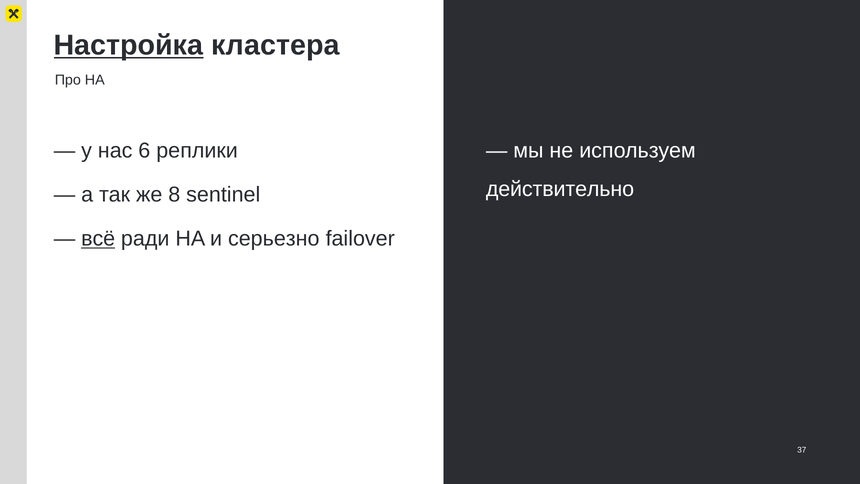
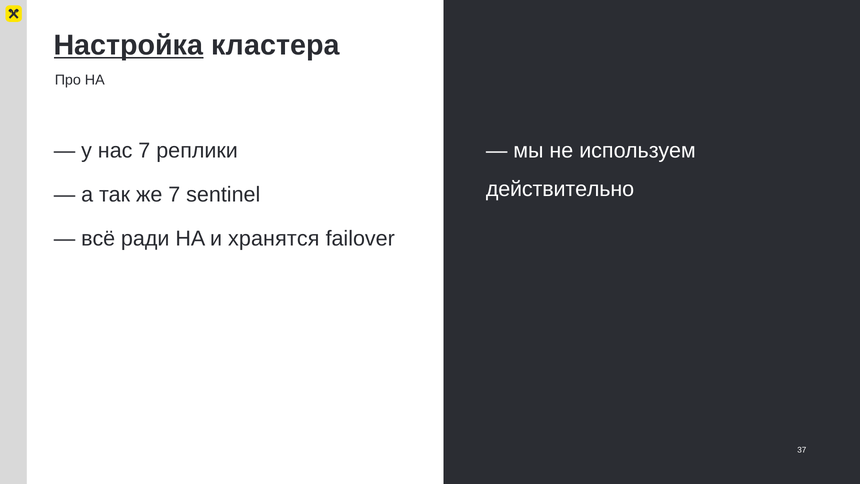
нас 6: 6 -> 7 (144, 150)
же 8: 8 -> 7 (174, 195)
всё underline: present -> none (98, 239)
серьезно: серьезно -> хранятся (274, 239)
